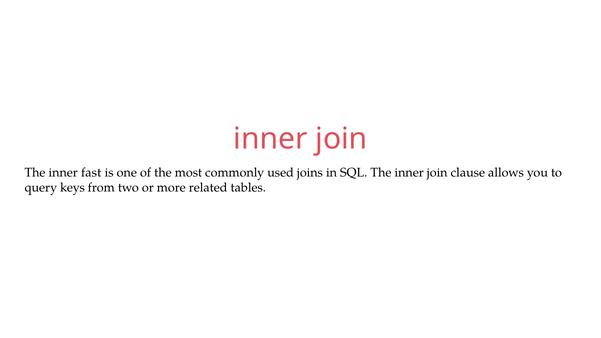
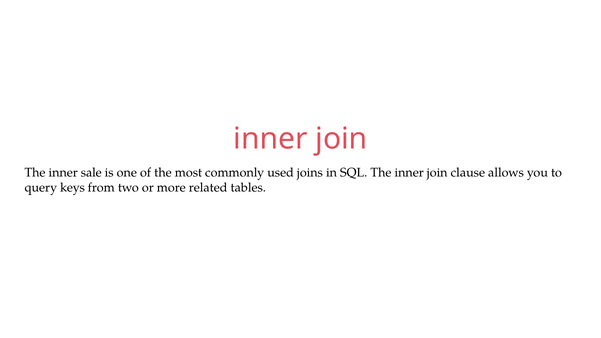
fast: fast -> sale (91, 172)
